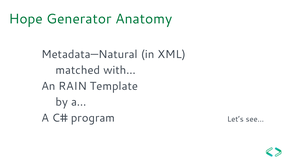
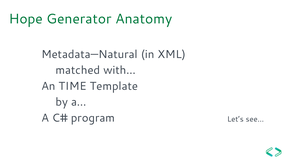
RAIN: RAIN -> TIME (73, 86)
